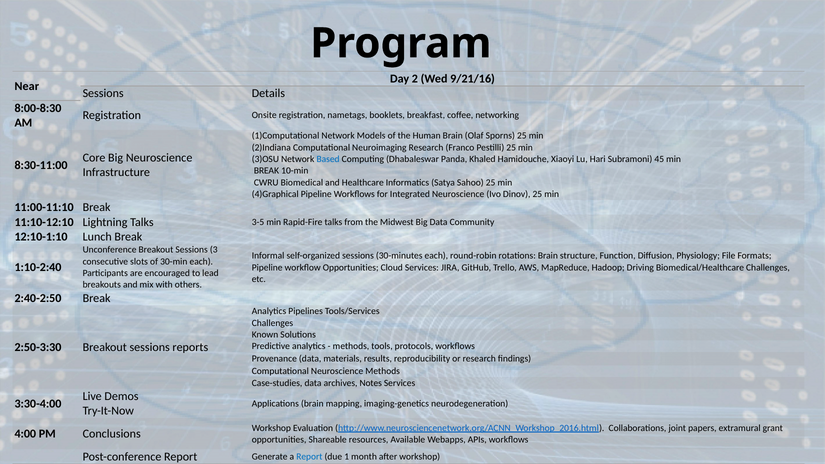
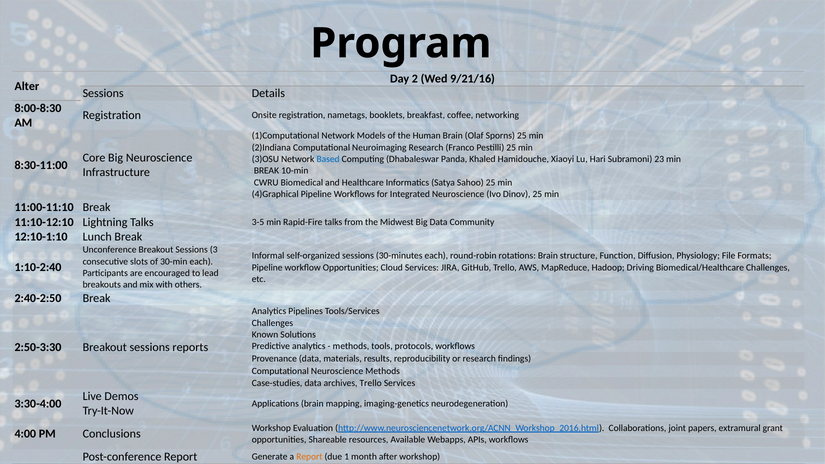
Near: Near -> Alter (27, 86)
45: 45 -> 23 (659, 159)
archives Notes: Notes -> Trello (371, 383)
Report colour: blue -> orange (309, 457)
